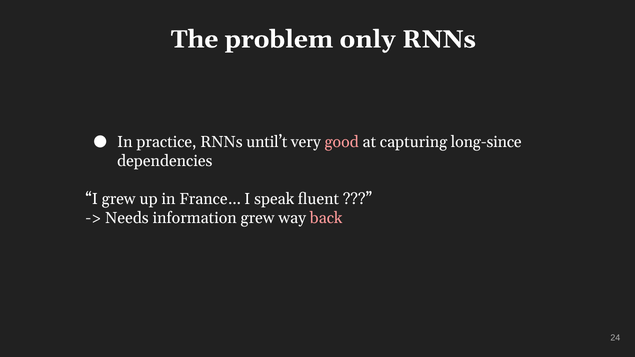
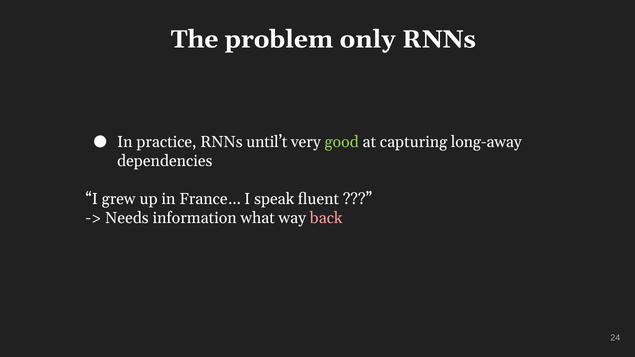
good colour: pink -> light green (342, 142)
long-since: long-since -> long-away (486, 142)
information grew: grew -> what (258, 218)
